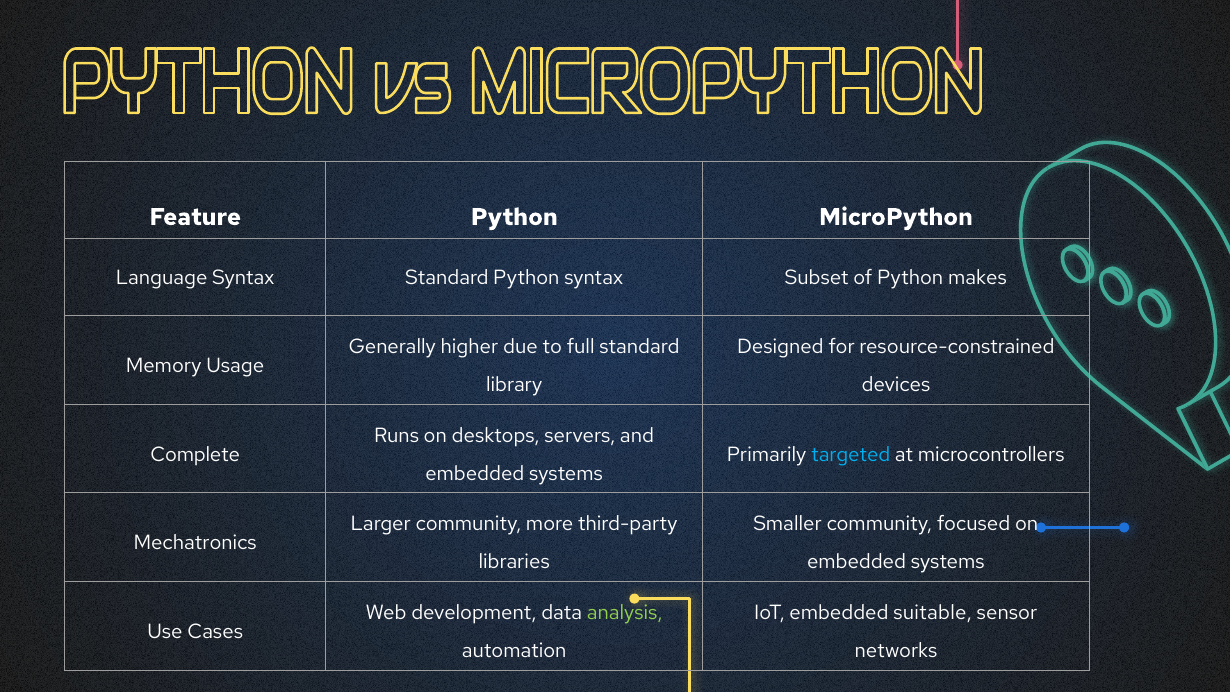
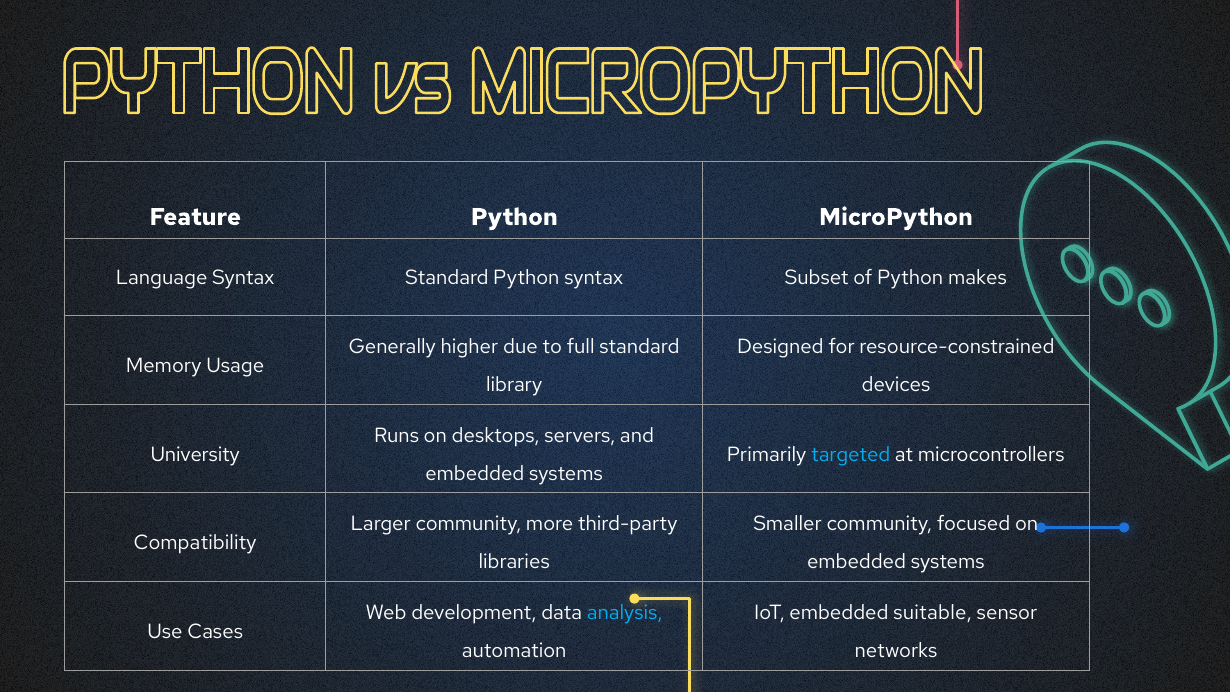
Complete: Complete -> University (195, 454)
Mechatronics: Mechatronics -> Compatibility (195, 543)
analysis colour: light green -> light blue (625, 613)
